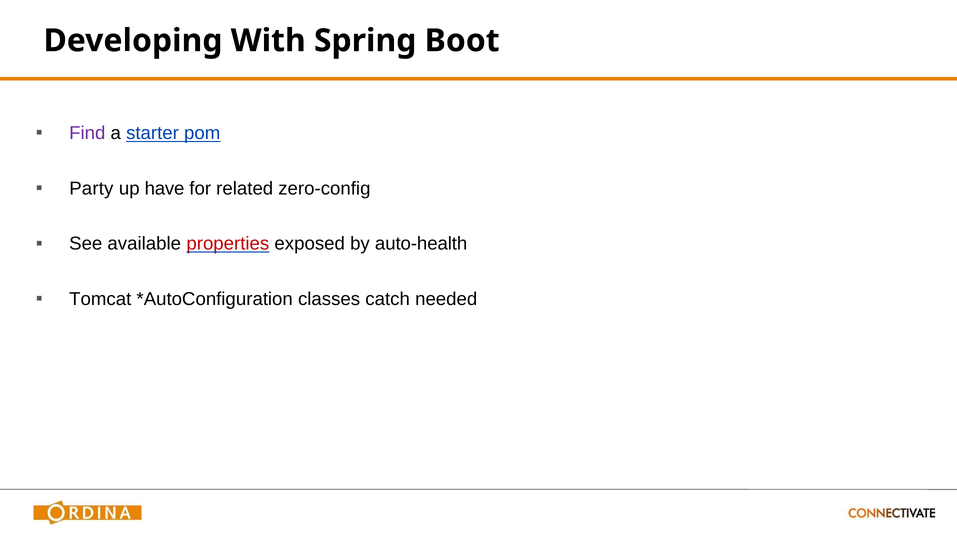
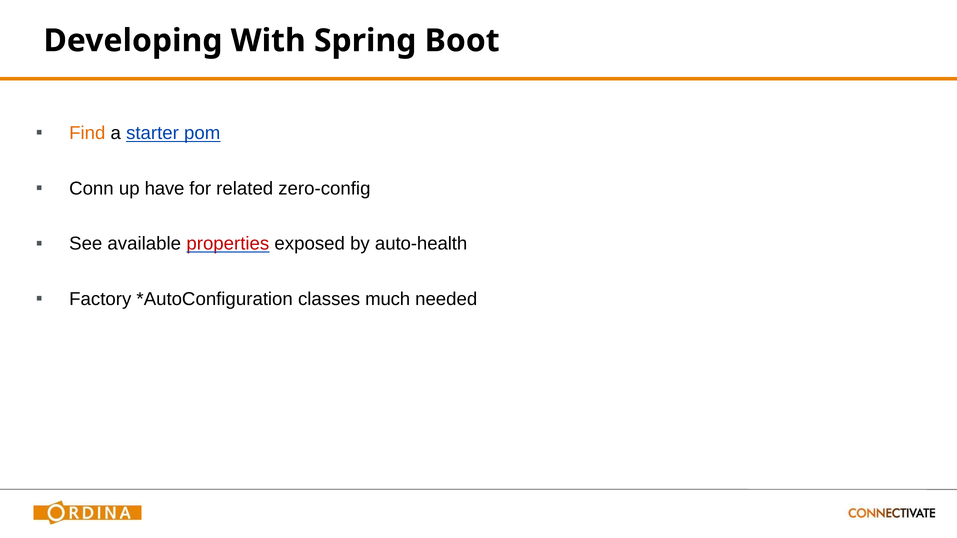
Find colour: purple -> orange (87, 133)
Party: Party -> Conn (91, 189)
Tomcat: Tomcat -> Factory (100, 299)
catch: catch -> much (388, 299)
